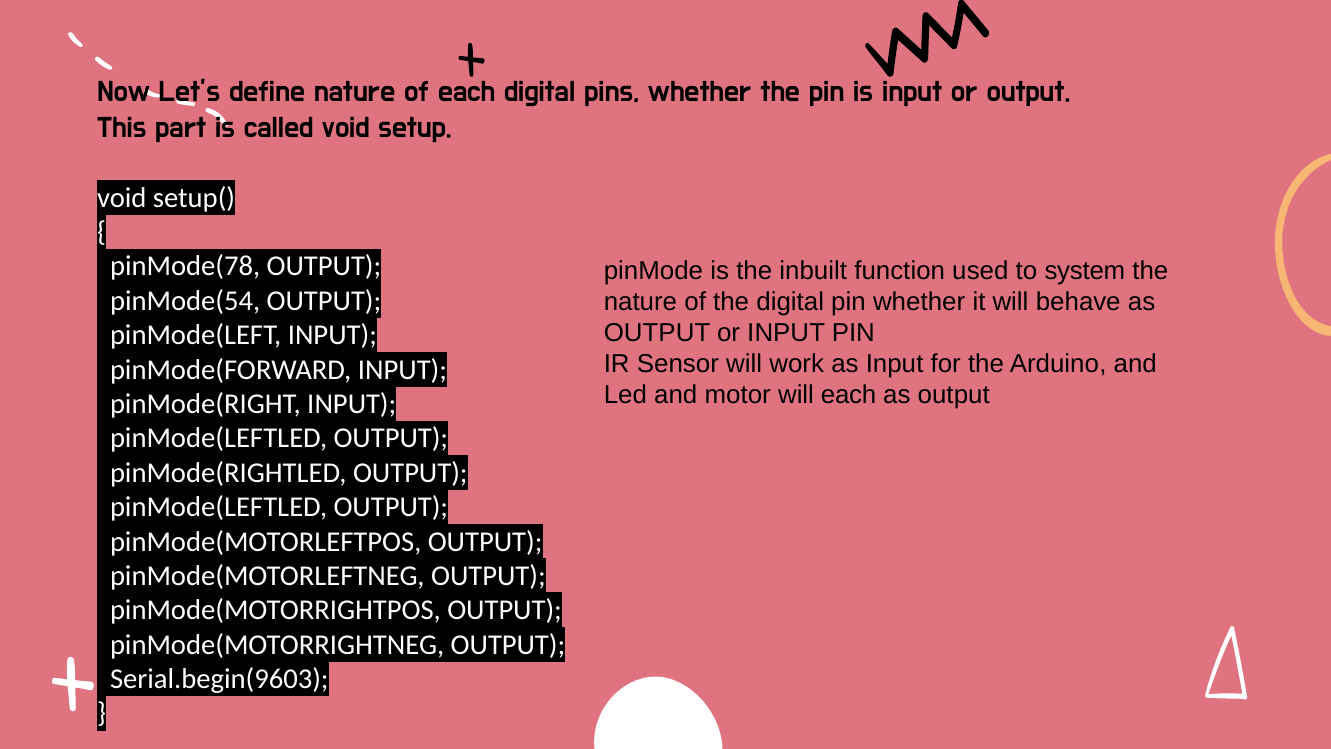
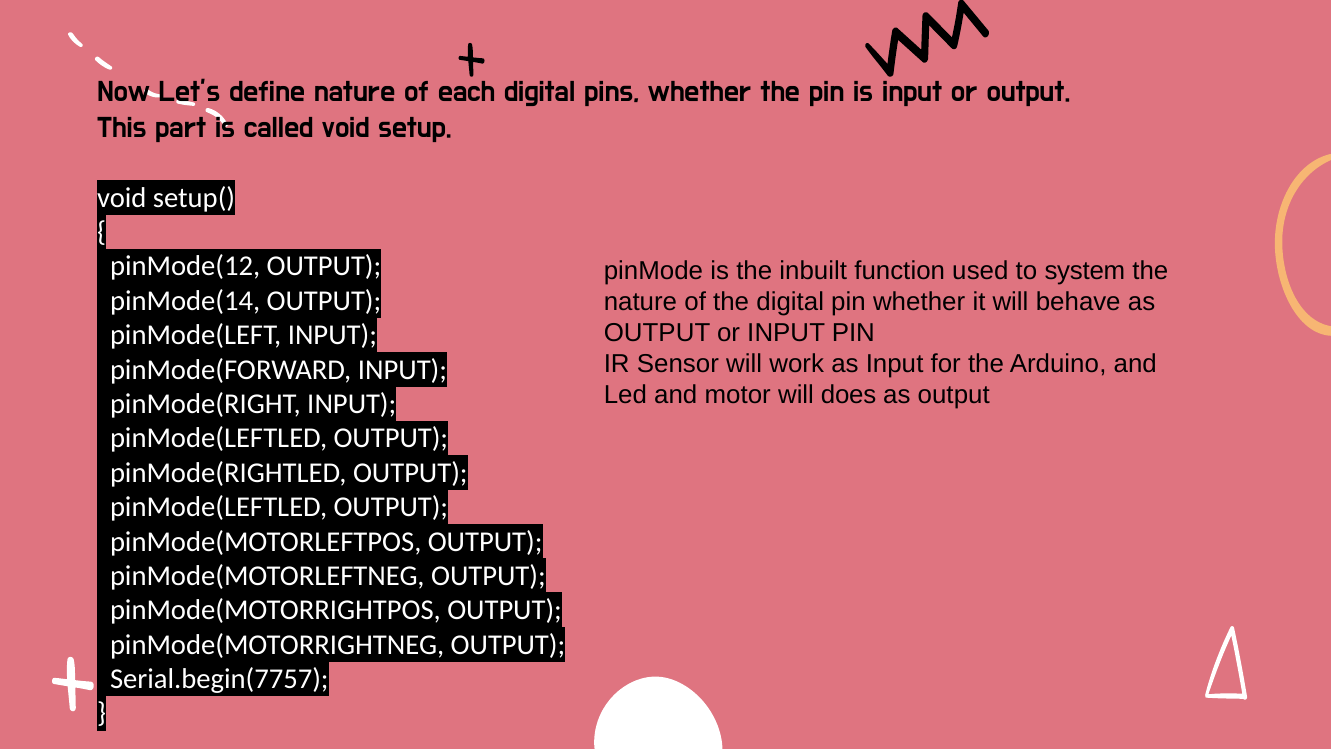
pinMode(78: pinMode(78 -> pinMode(12 (185, 266)
pinMode(54: pinMode(54 -> pinMode(14 (185, 301)
will each: each -> does (849, 395)
Serial.begin(9603: Serial.begin(9603 -> Serial.begin(7757 (219, 679)
